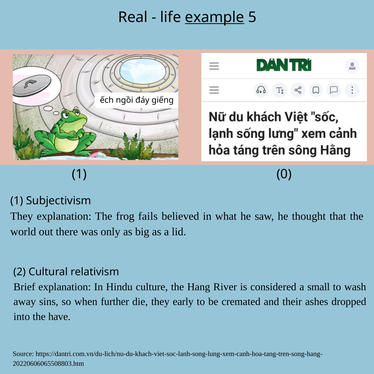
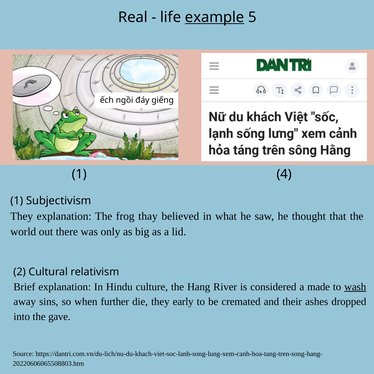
0: 0 -> 4 (284, 174)
fails: fails -> thay (148, 216)
small: small -> made (319, 287)
wash underline: none -> present (355, 287)
have: have -> gave (59, 317)
